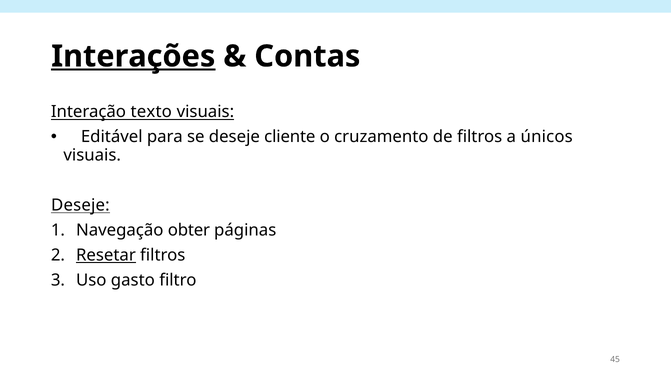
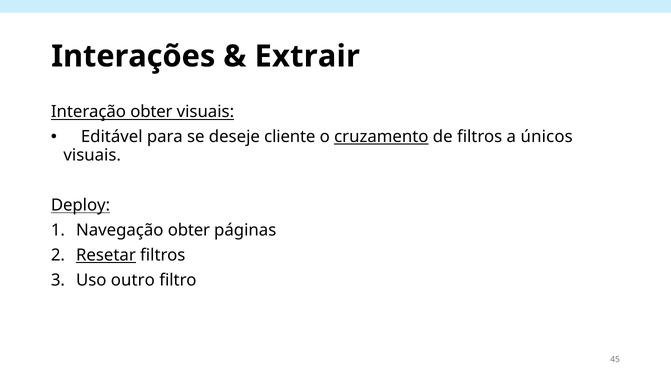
Interações underline: present -> none (133, 56)
Contas: Contas -> Extrair (307, 56)
Interação texto: texto -> obter (151, 112)
cruzamento underline: none -> present (381, 137)
Deseje: Deseje -> Deploy (80, 205)
gasto: gasto -> outro (133, 281)
